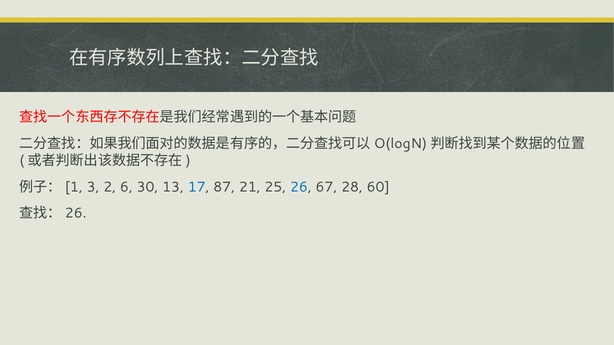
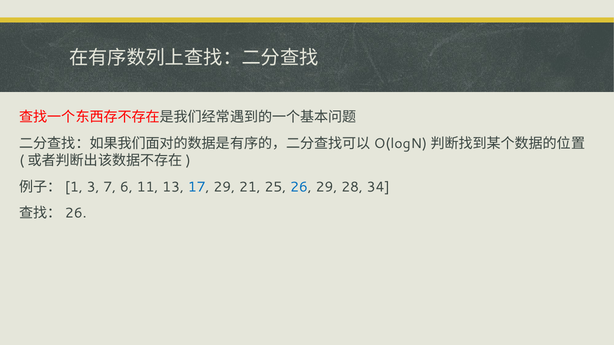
2: 2 -> 7 (110, 187)
30: 30 -> 11 (148, 187)
17 87: 87 -> 29 (224, 187)
26 67: 67 -> 29 (326, 187)
60: 60 -> 34 (378, 187)
